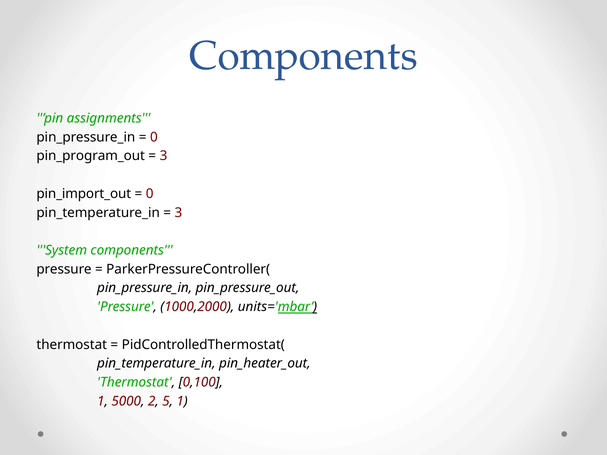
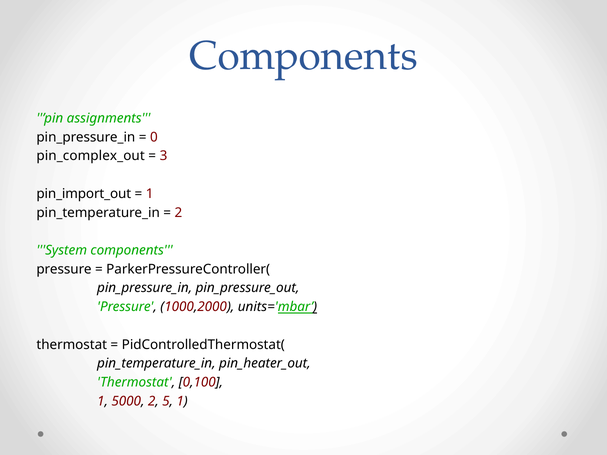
pin_program_out: pin_program_out -> pin_complex_out (91, 156)
0: 0 -> 1 (150, 194)
3: 3 -> 2 (178, 213)
